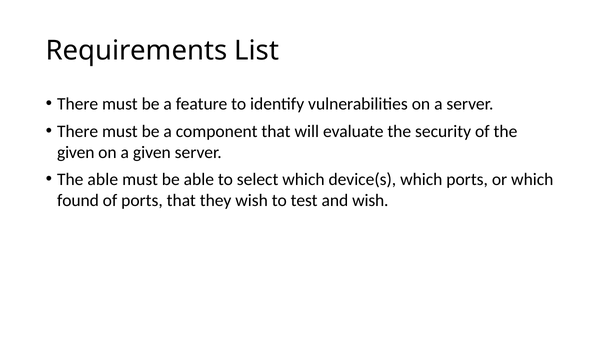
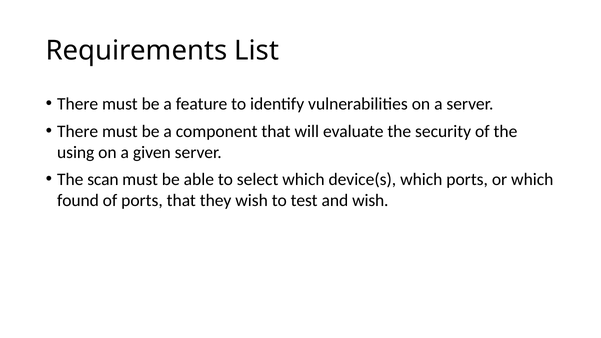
given: given -> using (76, 152)
The able: able -> scan (103, 180)
